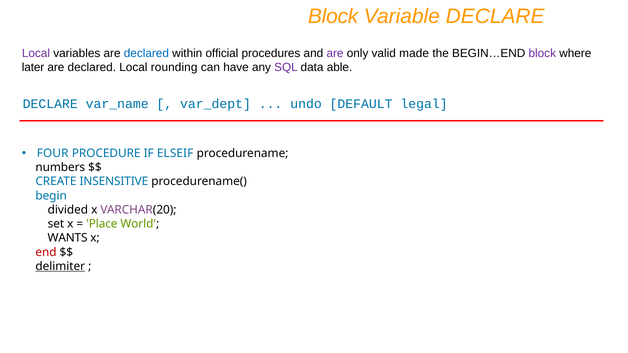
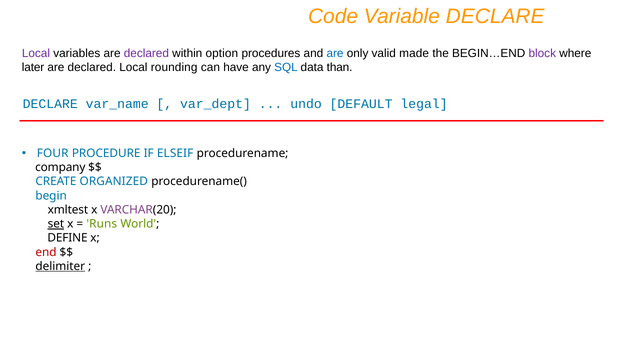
Block: Block -> Code (333, 16)
declared colour: blue -> purple (146, 53)
official: official -> option (222, 53)
are colour: purple -> blue (335, 53)
SQL colour: purple -> blue (286, 67)
able: able -> than (340, 67)
numbers: numbers -> company (60, 168)
INSENSITIVE: INSENSITIVE -> ORGANIZED (114, 182)
divided: divided -> xmltest (68, 210)
set underline: none -> present (56, 224)
Place: Place -> Runs (102, 224)
WANTS: WANTS -> DEFINE (68, 238)
